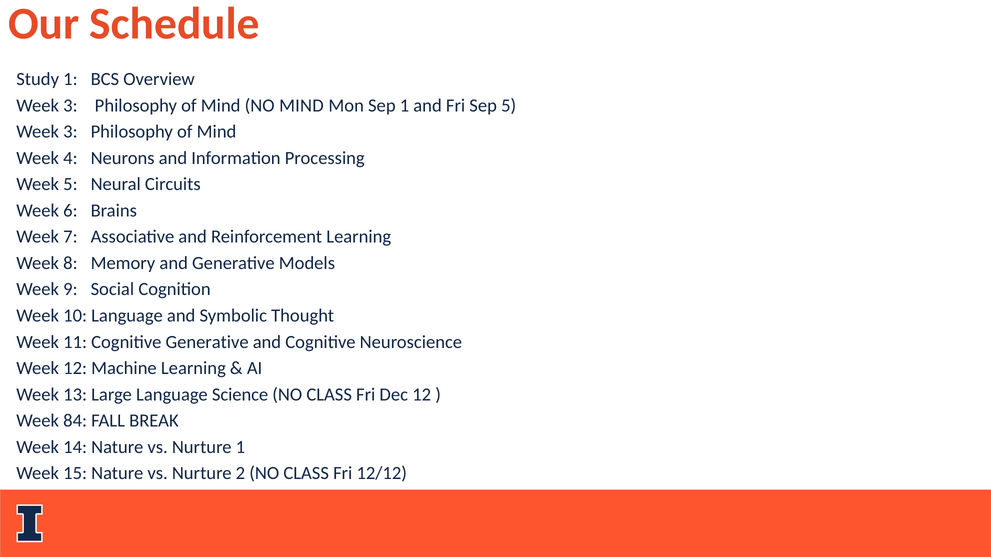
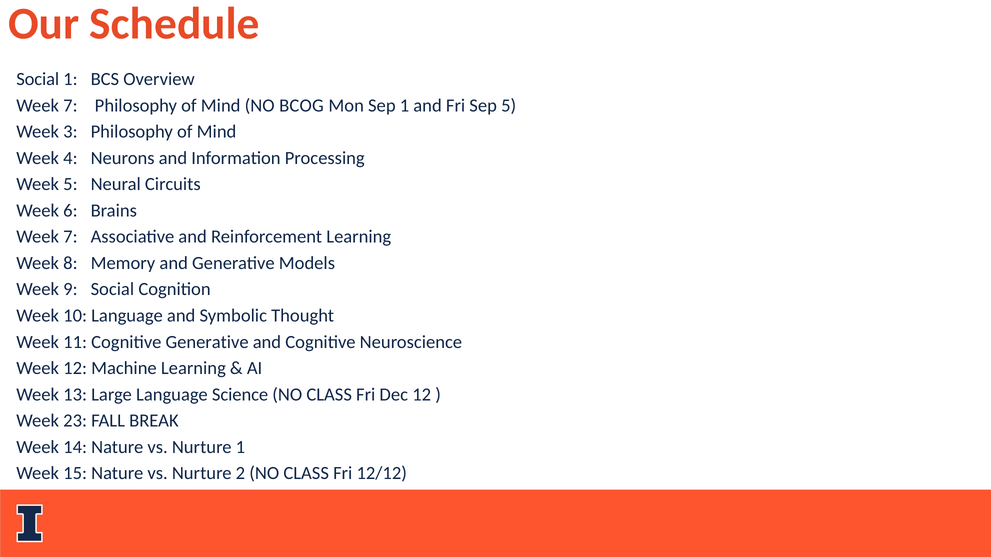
Study: Study -> Social (38, 79)
3: 3 -> 7 (70, 106)
NO MIND: MIND -> BCOG (301, 106)
84: 84 -> 23 (75, 421)
